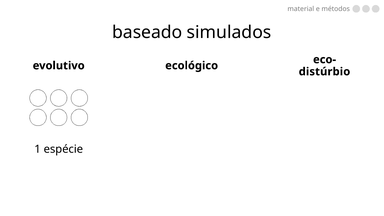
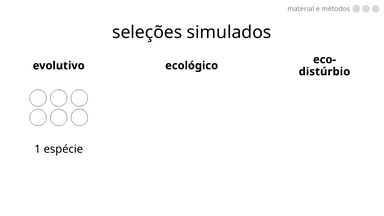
baseado: baseado -> seleções (147, 32)
